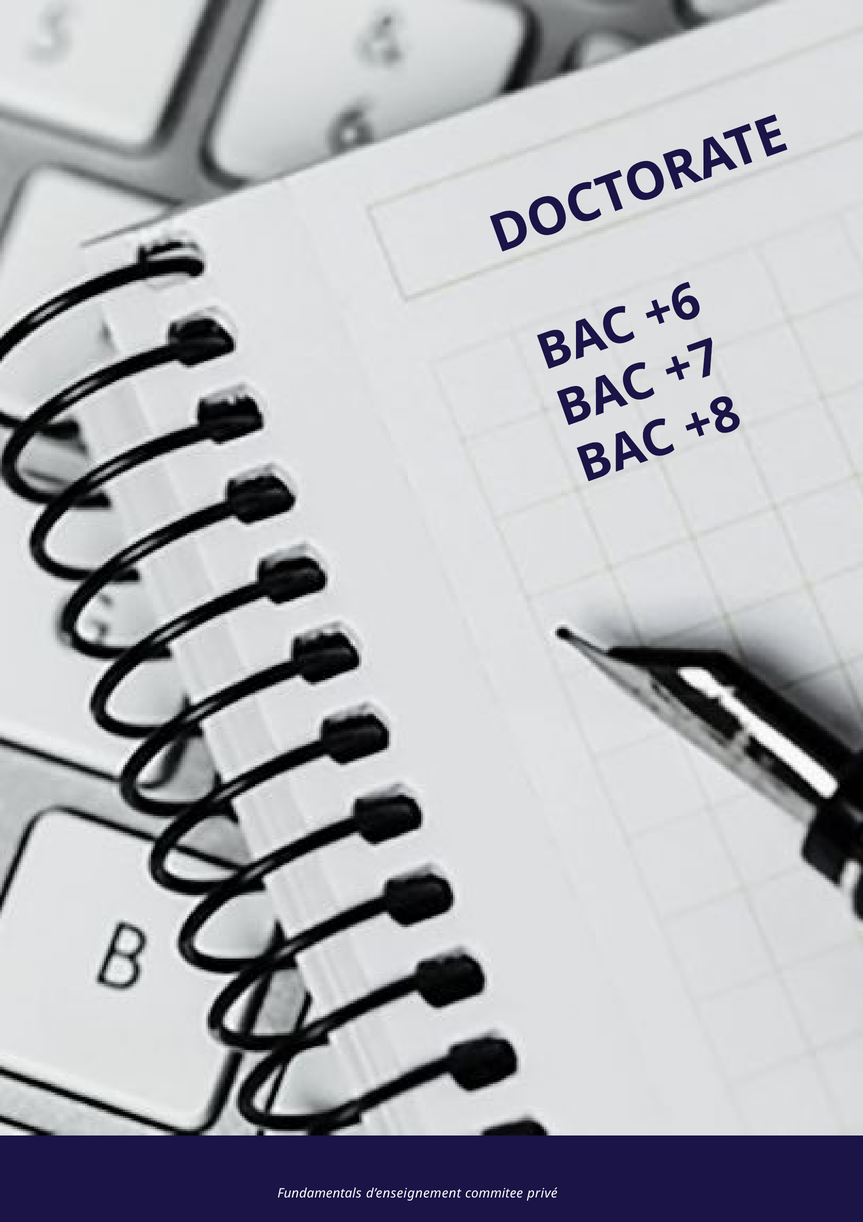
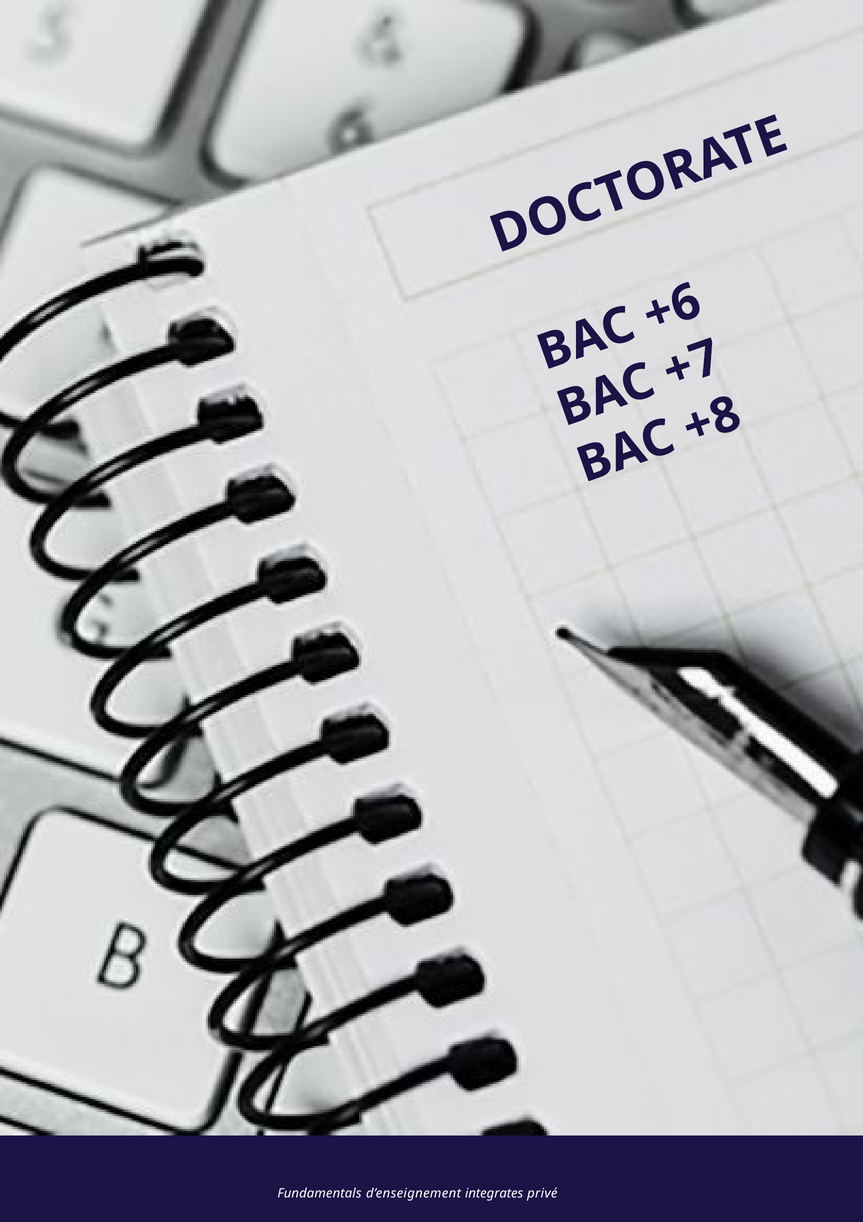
commitee: commitee -> integrates (494, 1193)
